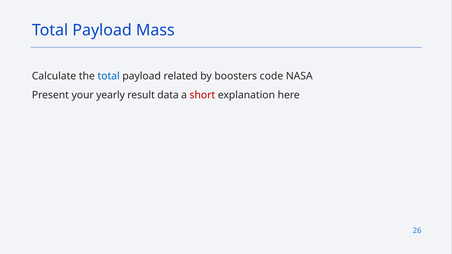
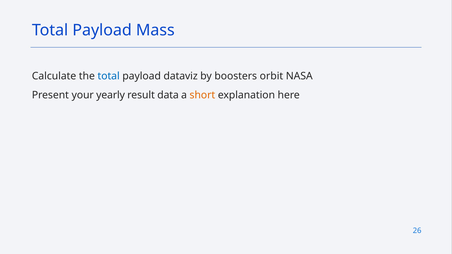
related: related -> dataviz (181, 76)
code: code -> orbit (271, 76)
short colour: red -> orange (202, 95)
